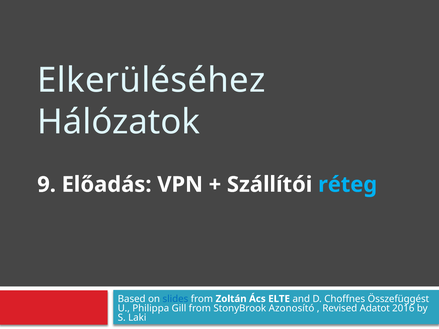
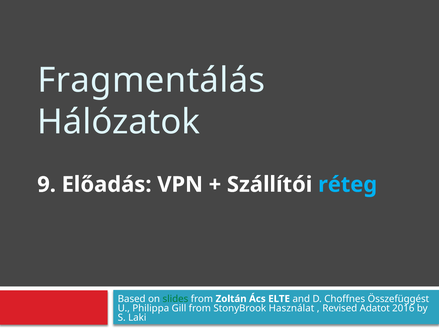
Elkerüléséhez: Elkerüléséhez -> Fragmentálás (151, 80)
slides colour: blue -> green (175, 299)
Azonosító: Azonosító -> Használat (292, 308)
